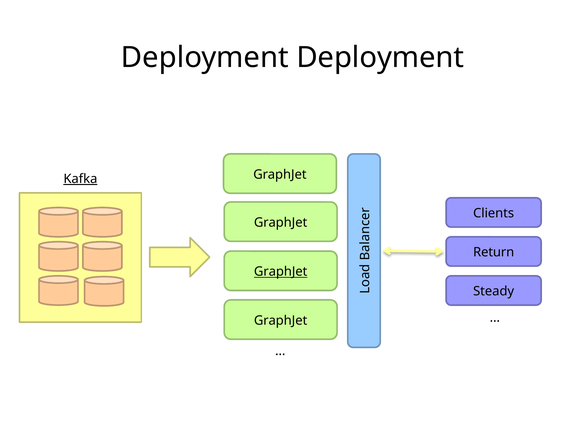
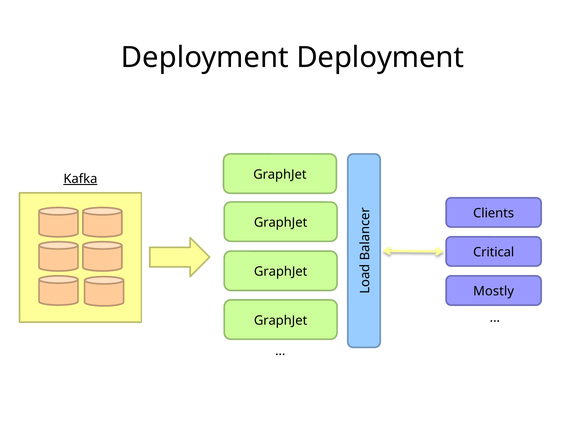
Return: Return -> Critical (494, 252)
GraphJet underline: present -> none (281, 272)
Steady: Steady -> Mostly (494, 291)
